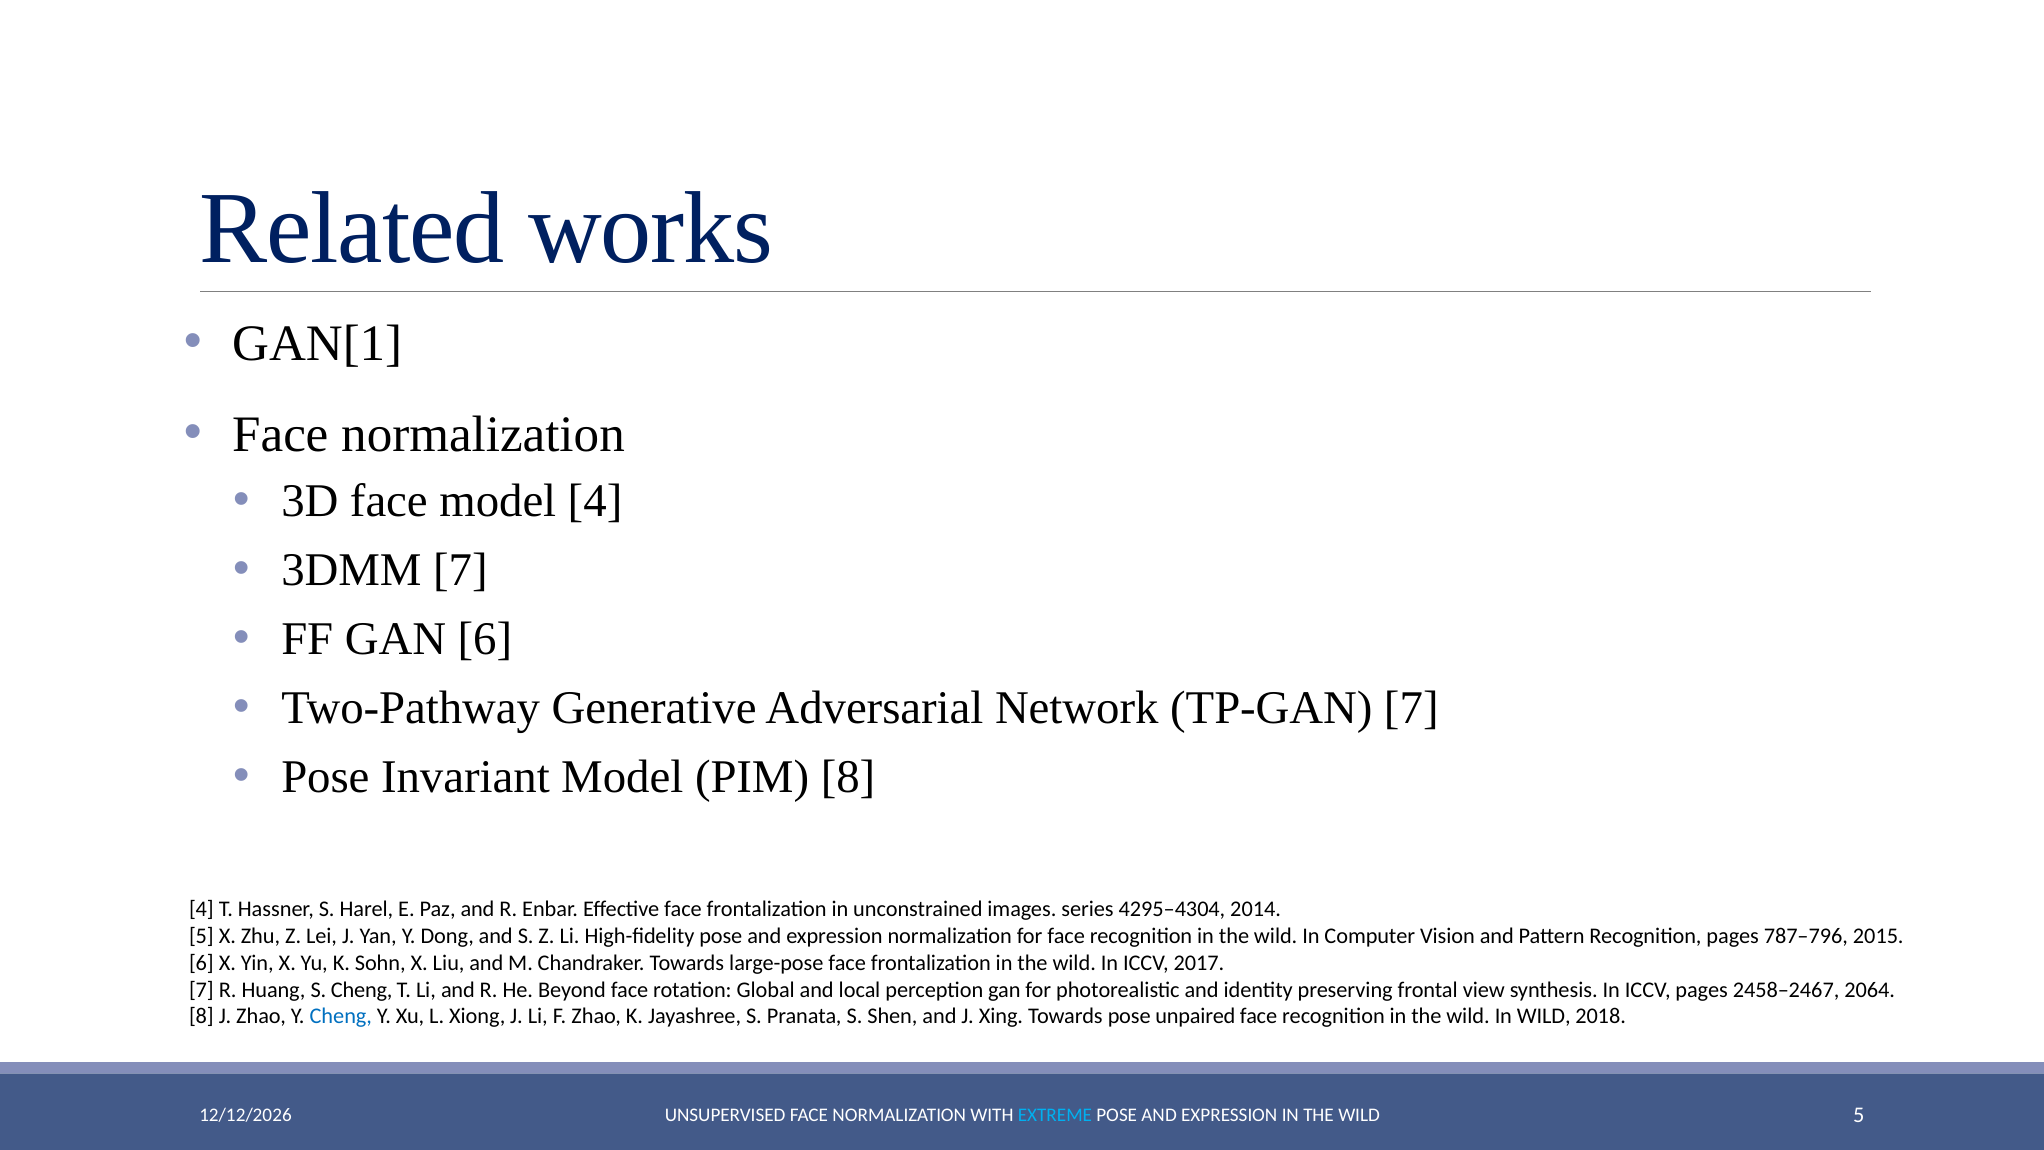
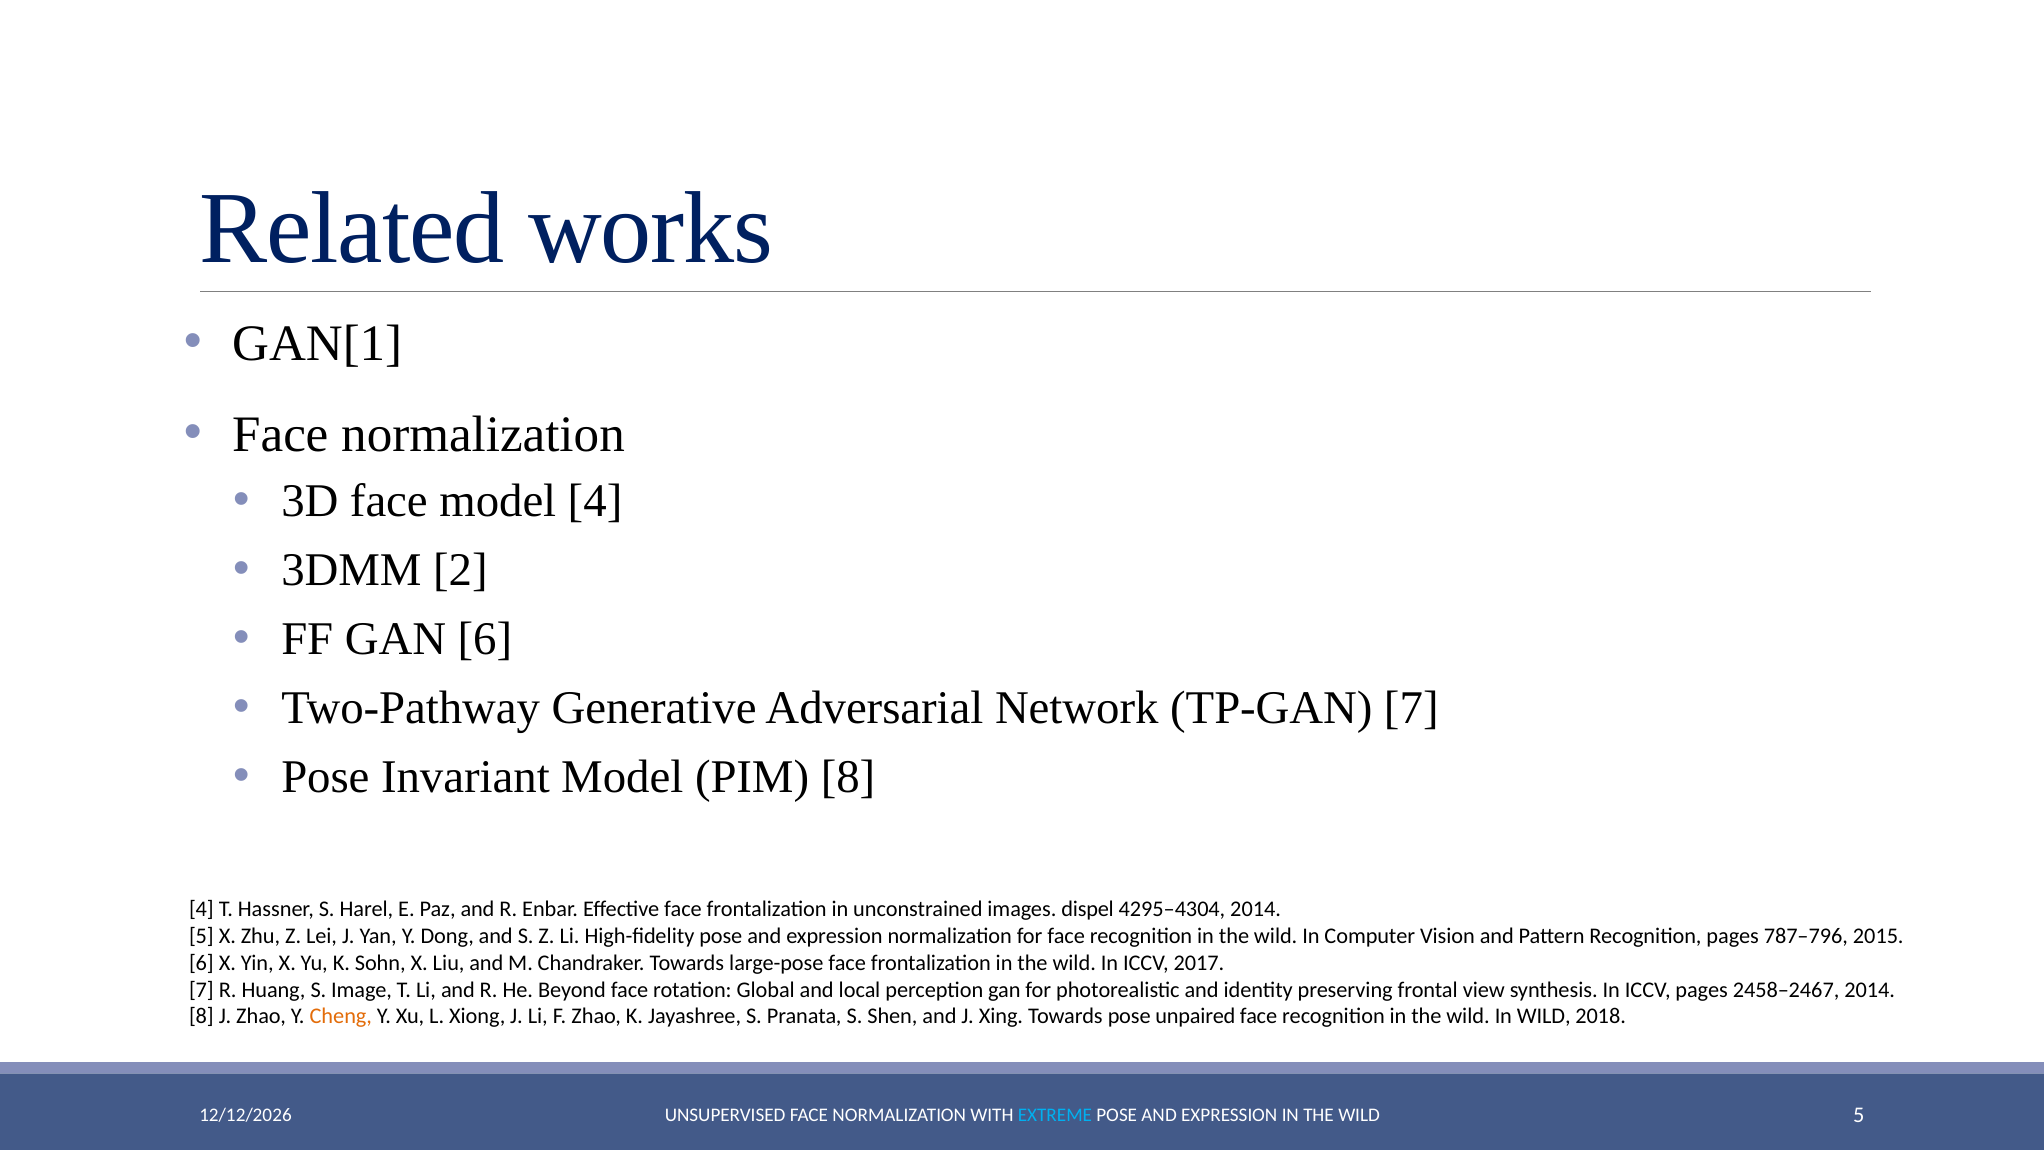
3DMM 7: 7 -> 2 (460, 570)
series: series -> dispel (1088, 909)
S Cheng: Cheng -> Image (362, 989)
2458–2467 2064: 2064 -> 2014 (1870, 989)
Cheng colour: blue -> orange (341, 1016)
